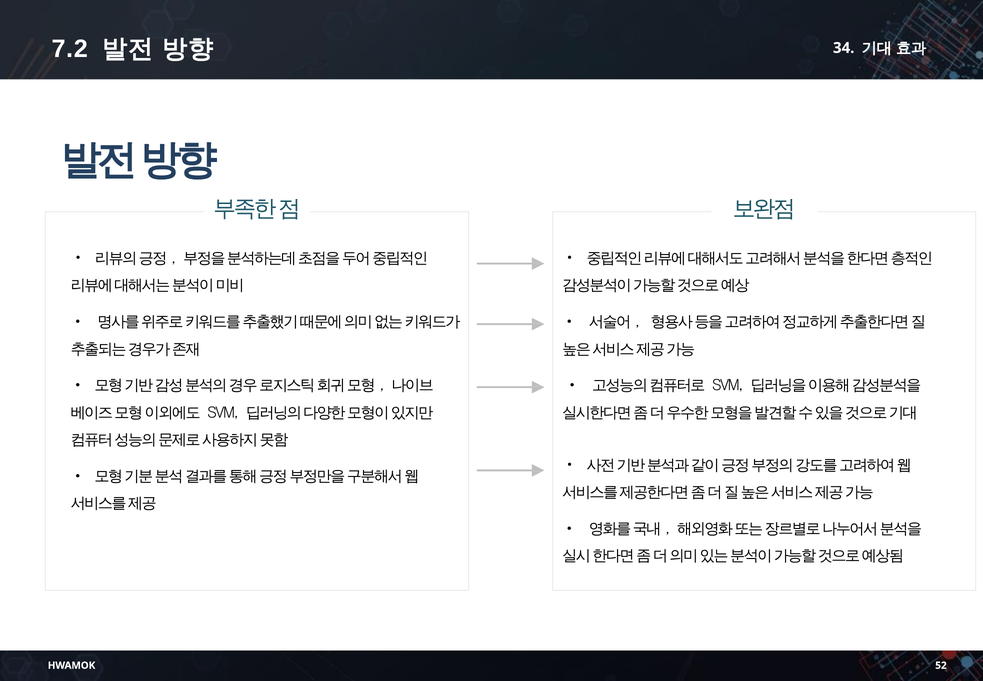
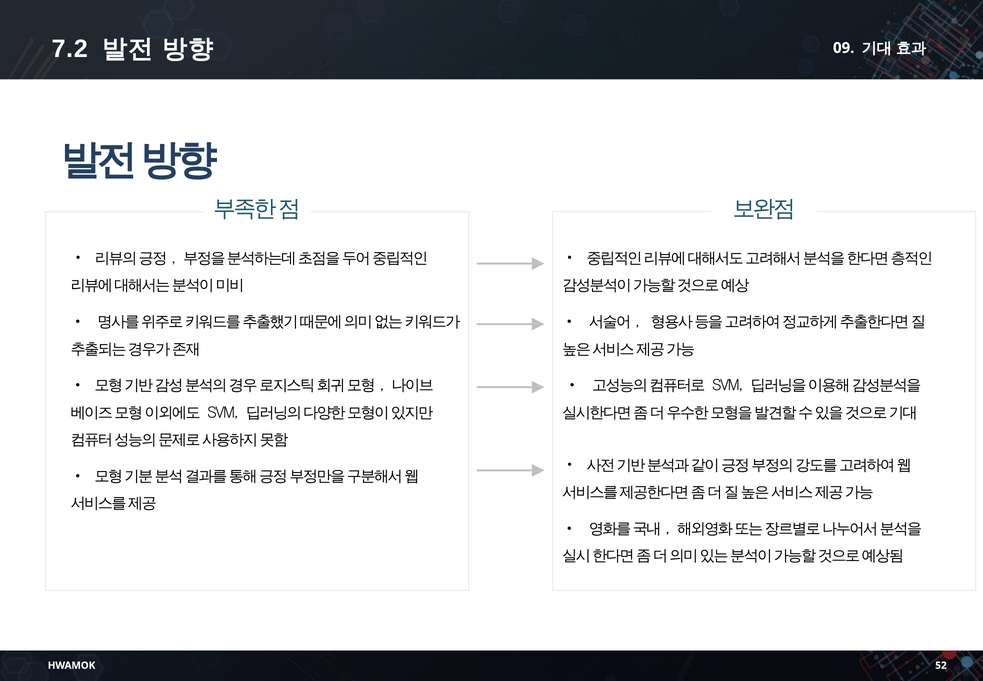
34: 34 -> 09 (844, 48)
